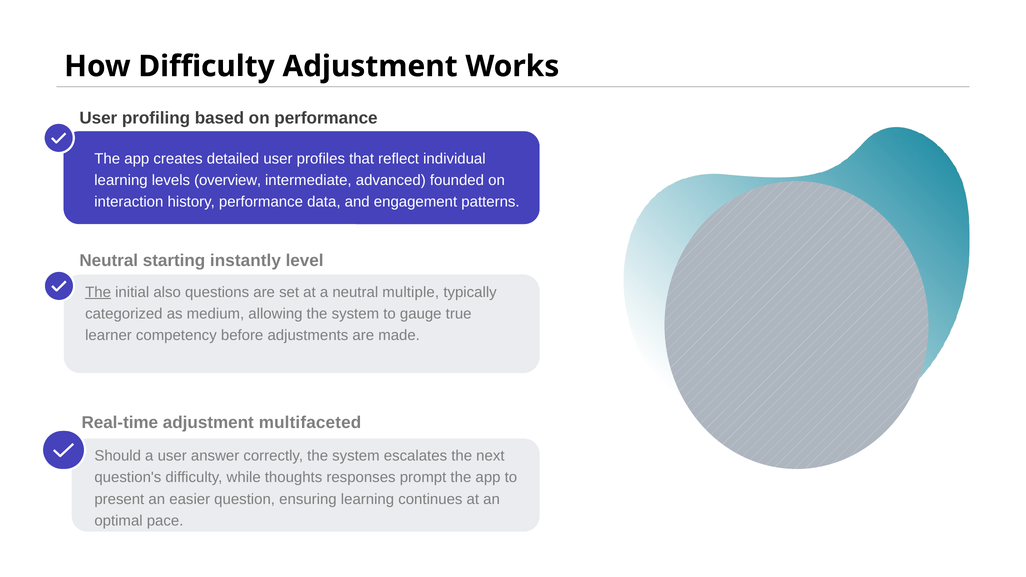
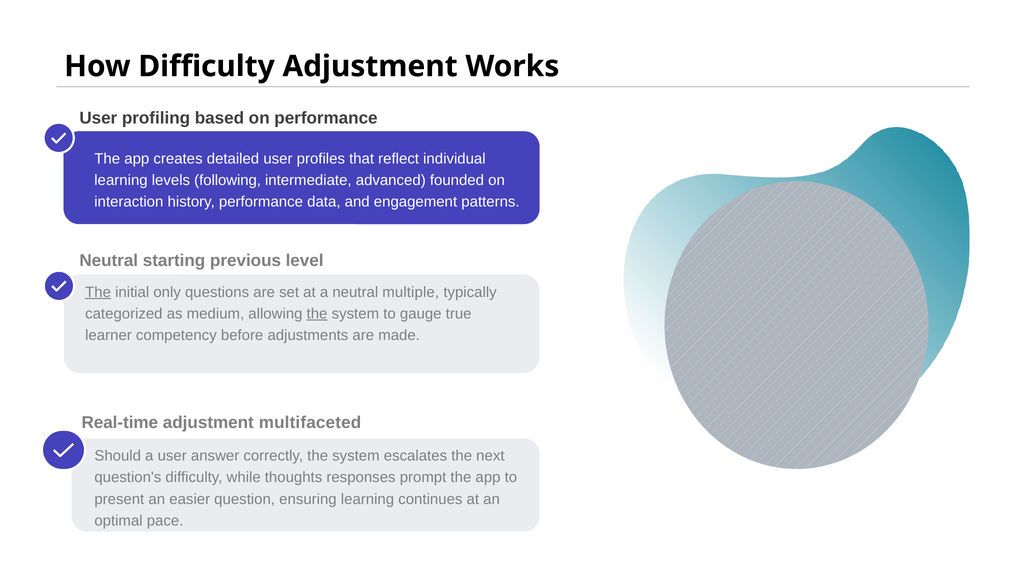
overview: overview -> following (228, 180)
instantly: instantly -> previous (246, 261)
also: also -> only (167, 292)
the underline: none -> present (317, 314)
